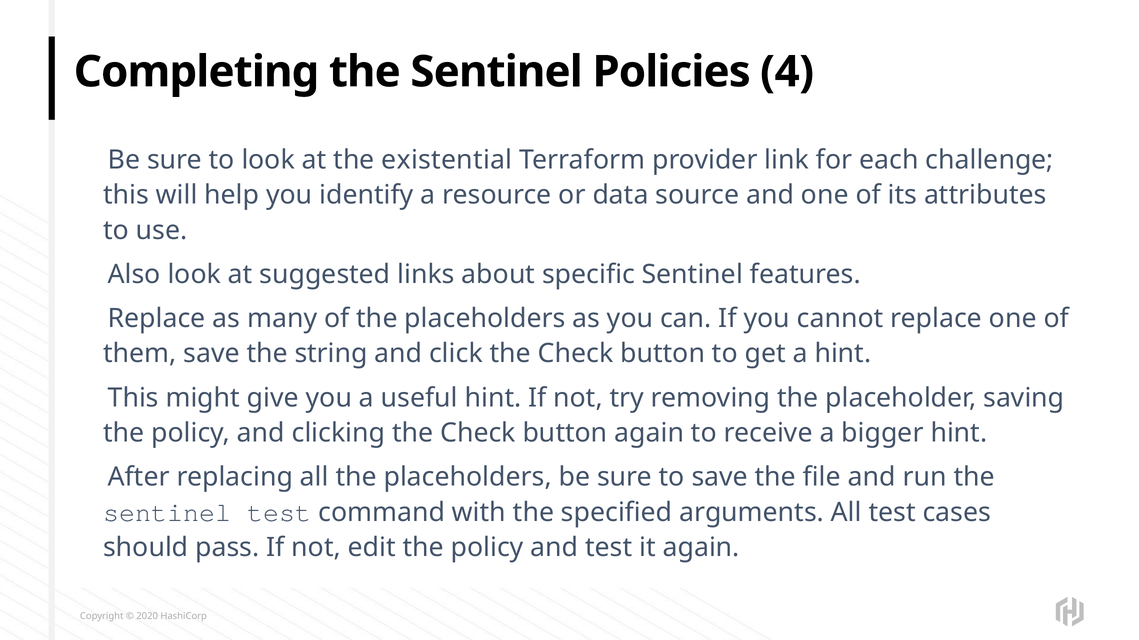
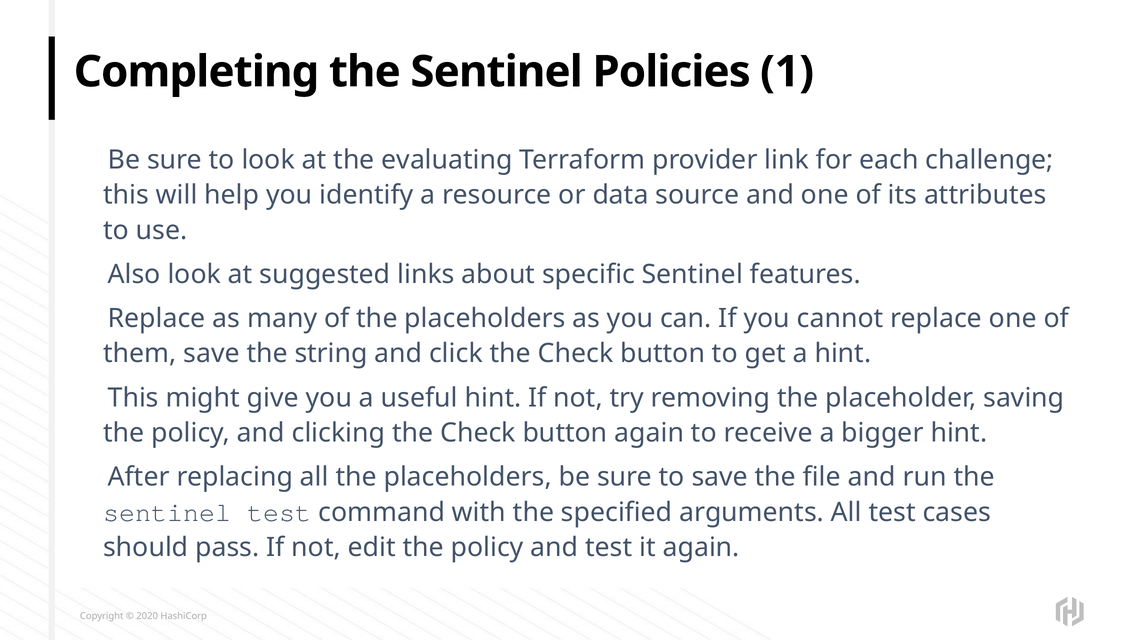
4: 4 -> 1 (787, 72)
existential: existential -> evaluating (447, 160)
